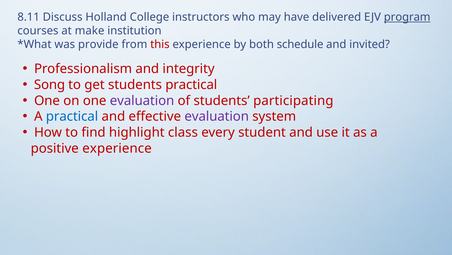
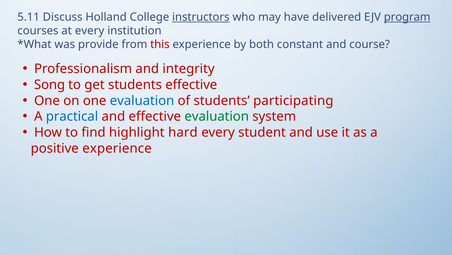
8.11: 8.11 -> 5.11 (29, 17)
instructors underline: none -> present (201, 17)
at make: make -> every (90, 31)
schedule: schedule -> constant (300, 44)
invited: invited -> course (370, 44)
students practical: practical -> effective (191, 85)
evaluation colour: purple -> blue (142, 100)
evaluation colour: purple -> green (217, 116)
class: class -> hard (183, 132)
